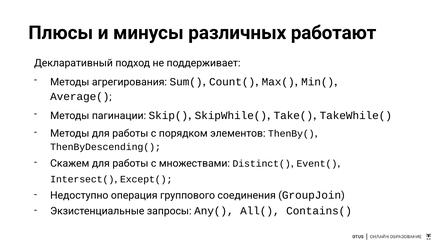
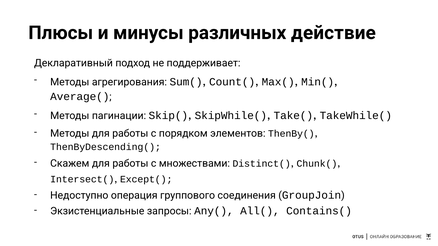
работают: работают -> действие (333, 33)
Event(: Event( -> Chunk( (317, 164)
